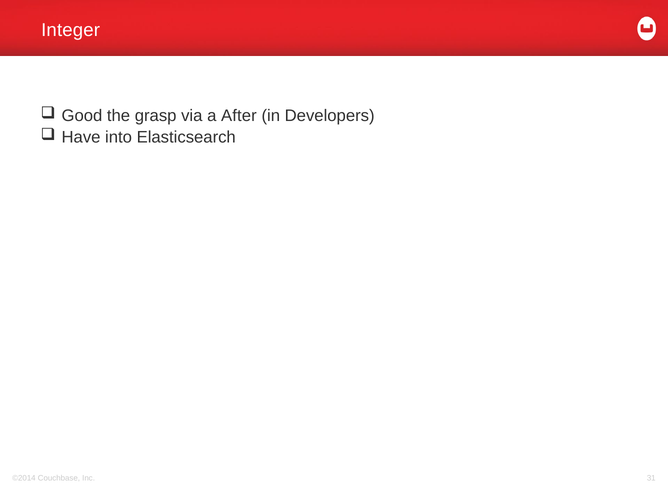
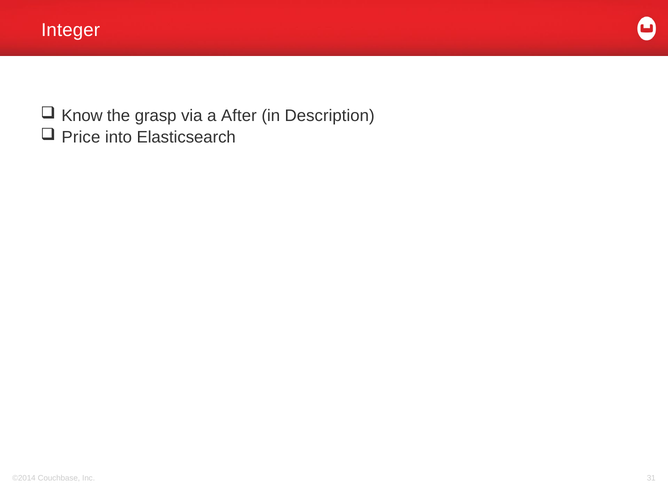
Good: Good -> Know (82, 116)
Developers: Developers -> Description (330, 116)
Have: Have -> Price (81, 137)
